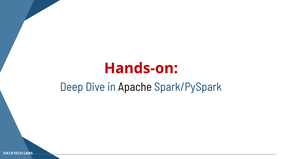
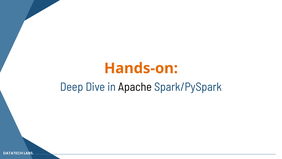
Hands-on colour: red -> orange (141, 68)
